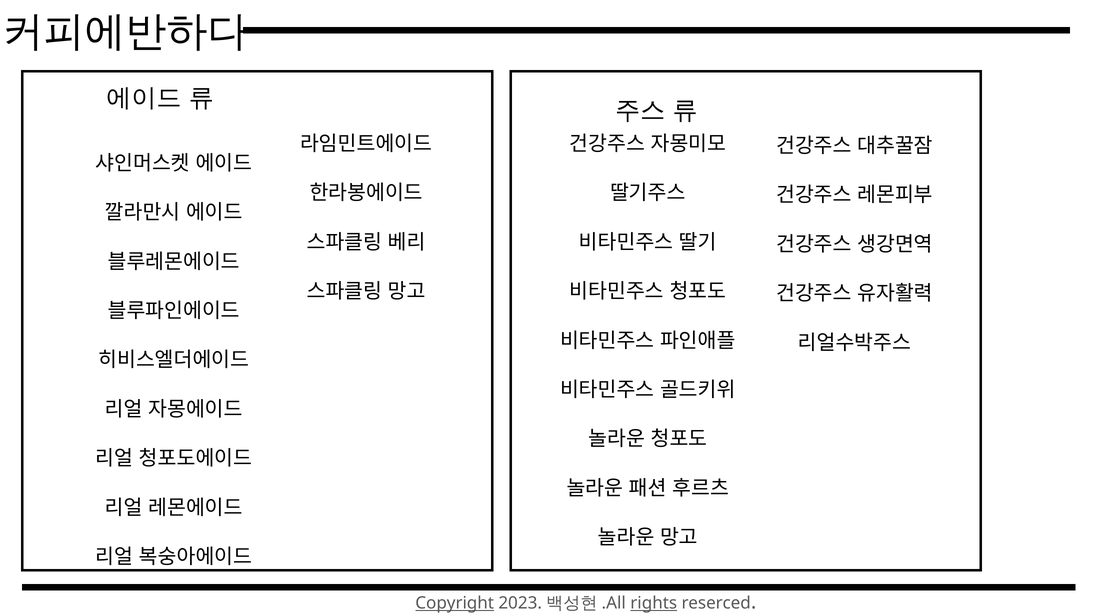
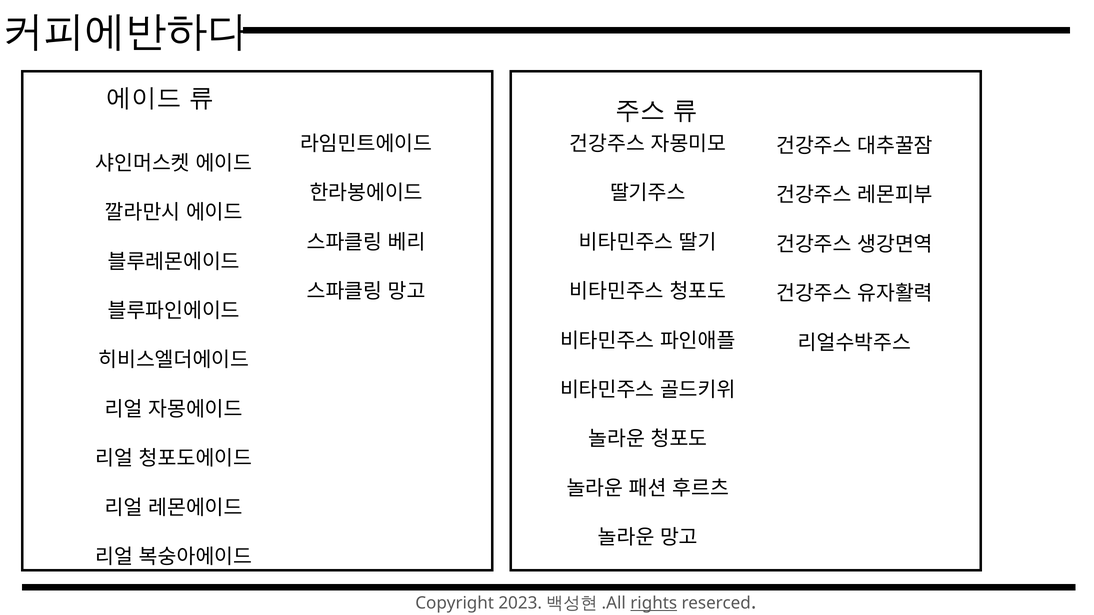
Copyright underline: present -> none (455, 604)
